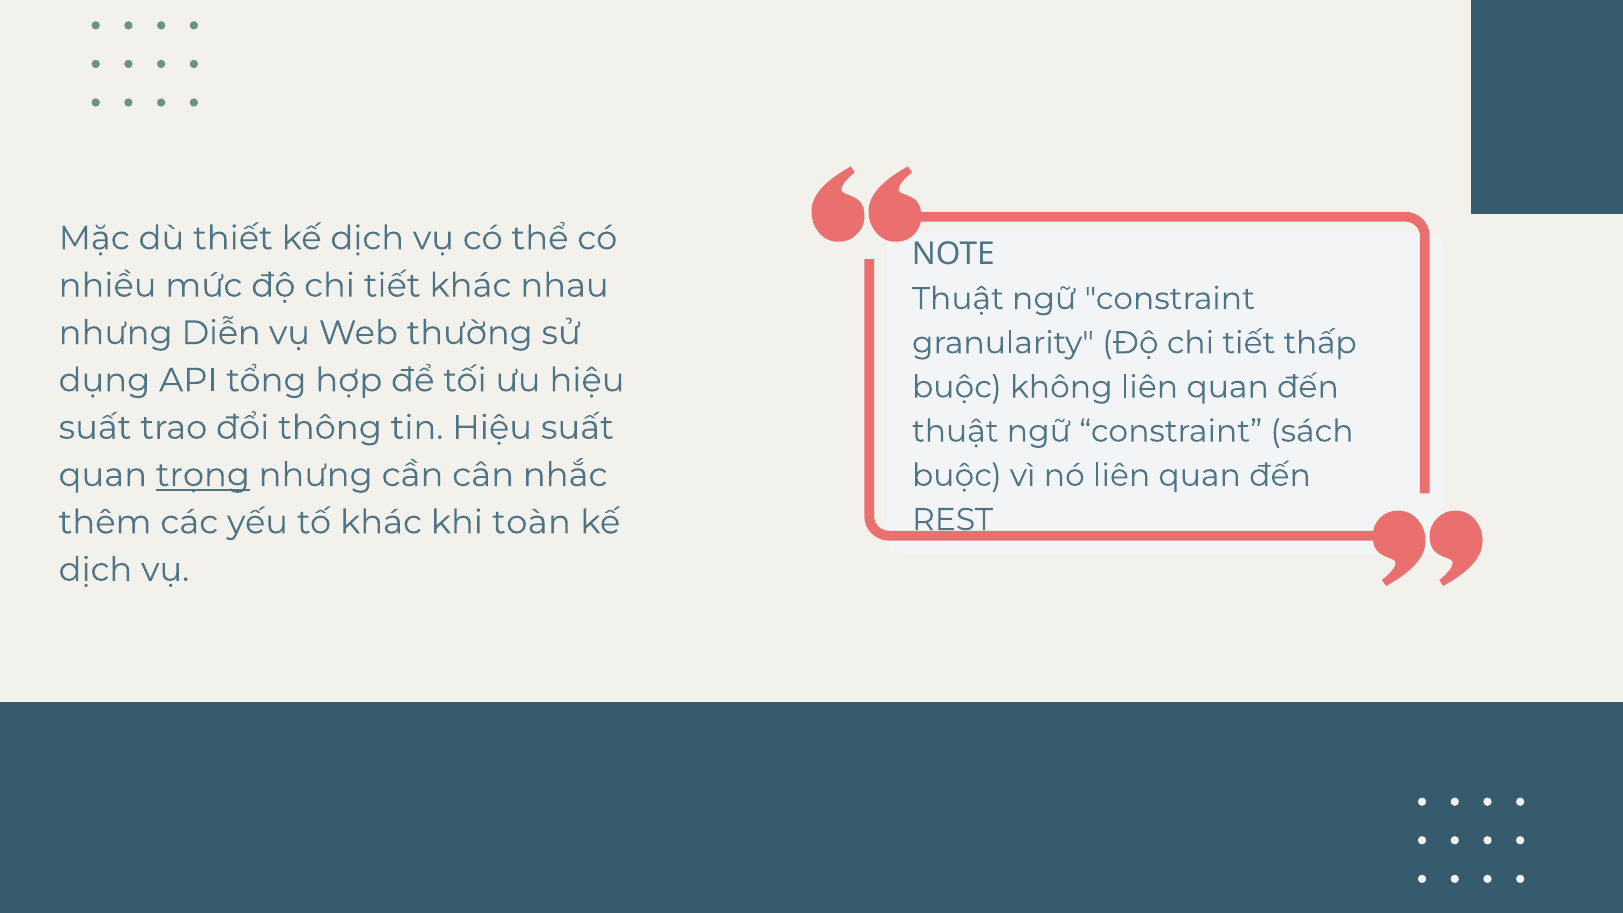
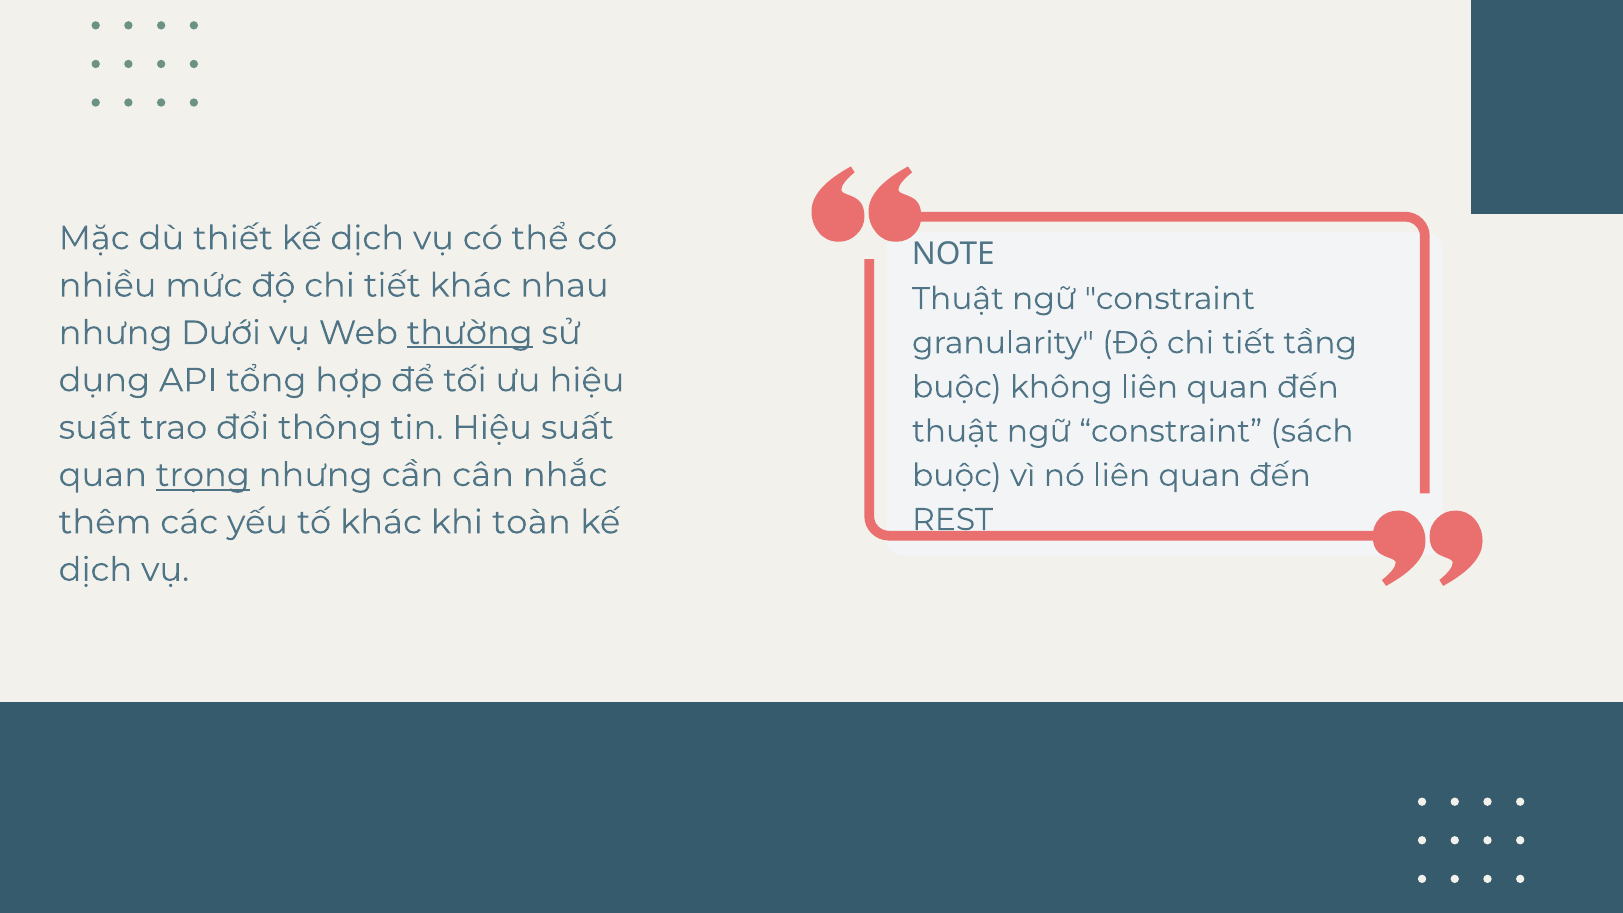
Diễn: Diễn -> Dưới (221, 333)
thường underline: none -> present (470, 333)
thấp: thấp -> tầng (1320, 343)
